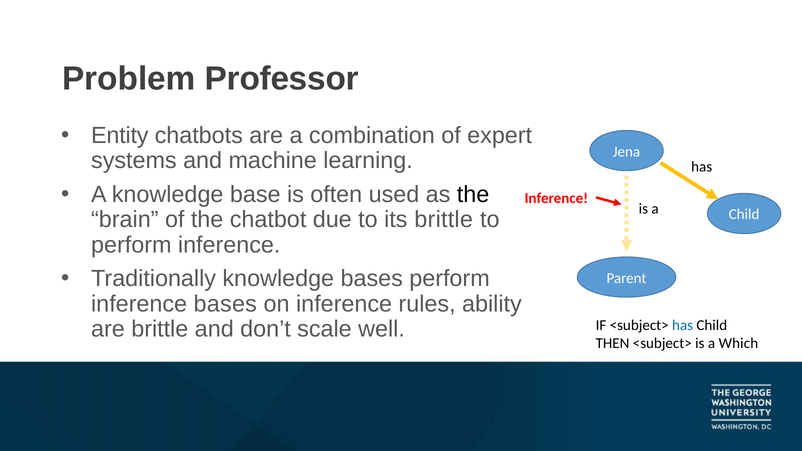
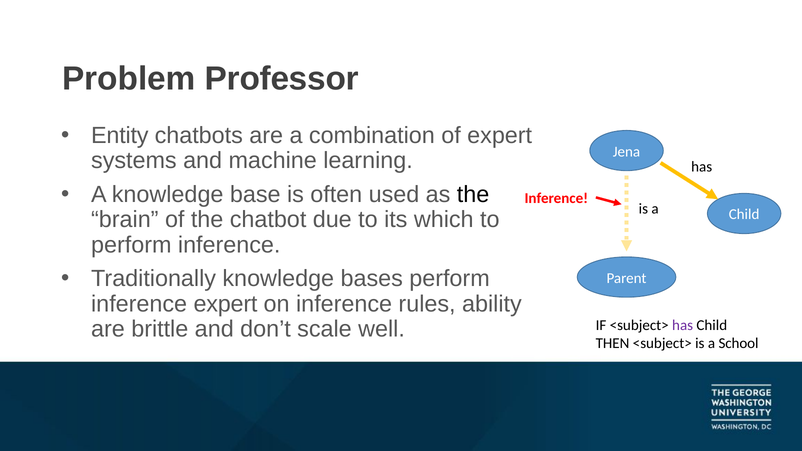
its brittle: brittle -> which (444, 220)
inference bases: bases -> expert (225, 304)
has colour: blue -> purple (683, 325)
Which: Which -> School (739, 344)
